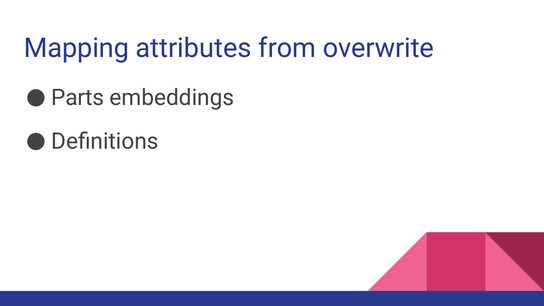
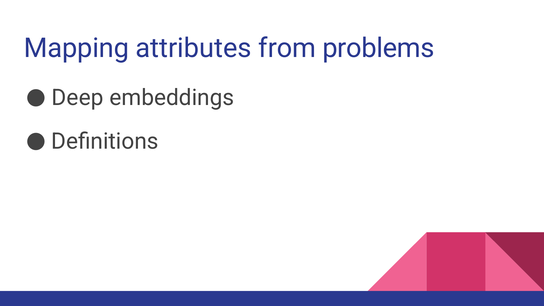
overwrite: overwrite -> problems (378, 48)
Parts: Parts -> Deep (77, 98)
